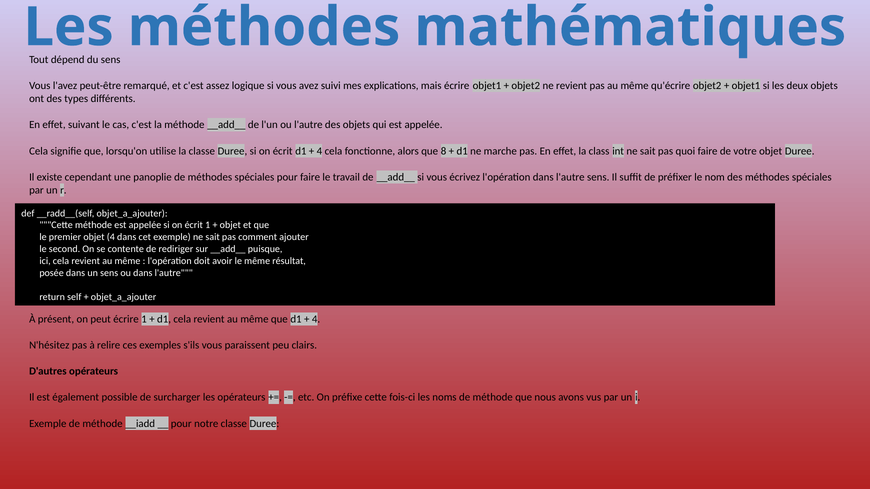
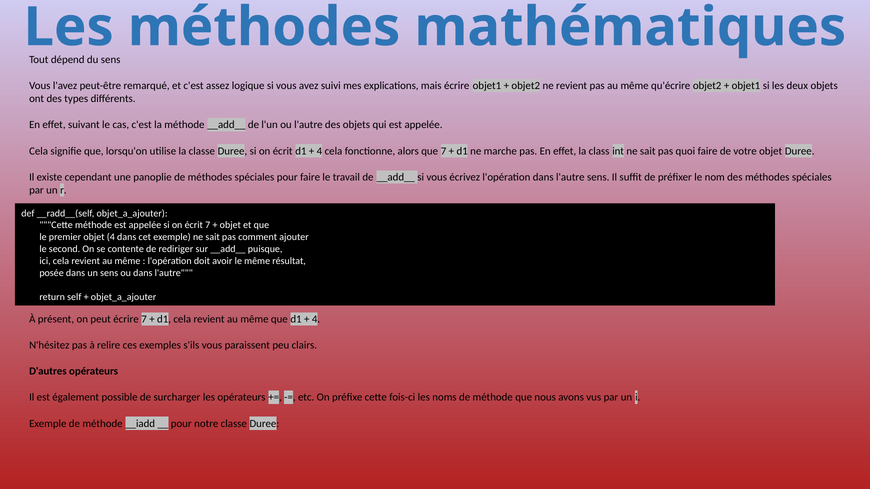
que 8: 8 -> 7 (444, 151)
écrit 1: 1 -> 7 (208, 225)
écrire 1: 1 -> 7 (144, 319)
